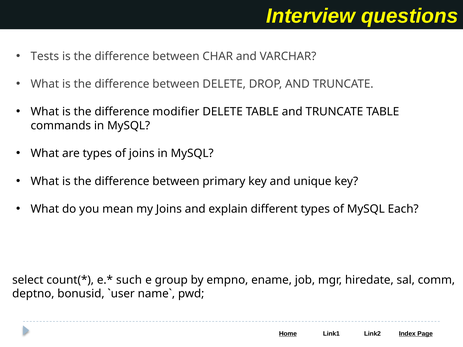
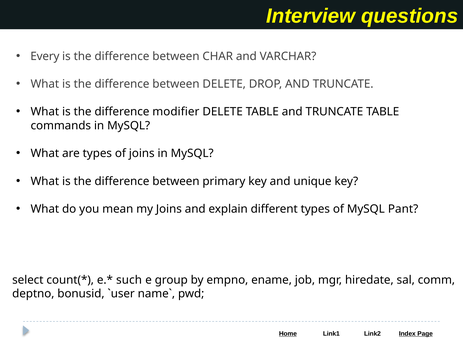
Tests: Tests -> Every (45, 56)
Each: Each -> Pant (403, 209)
